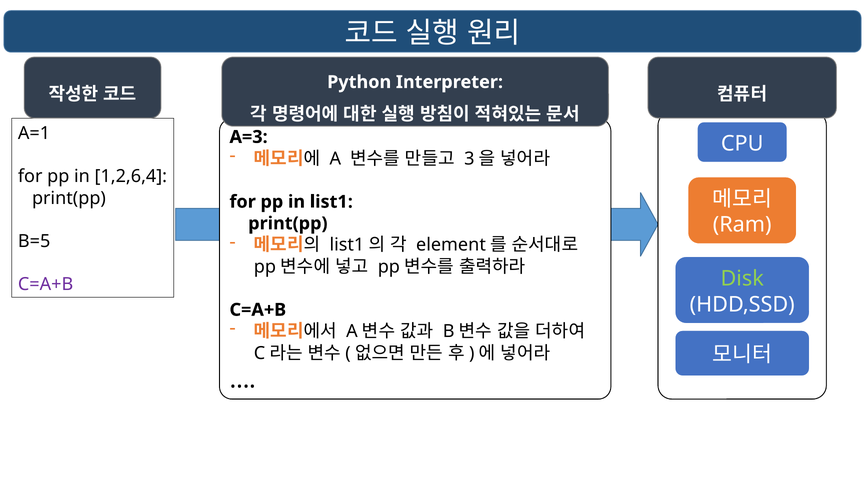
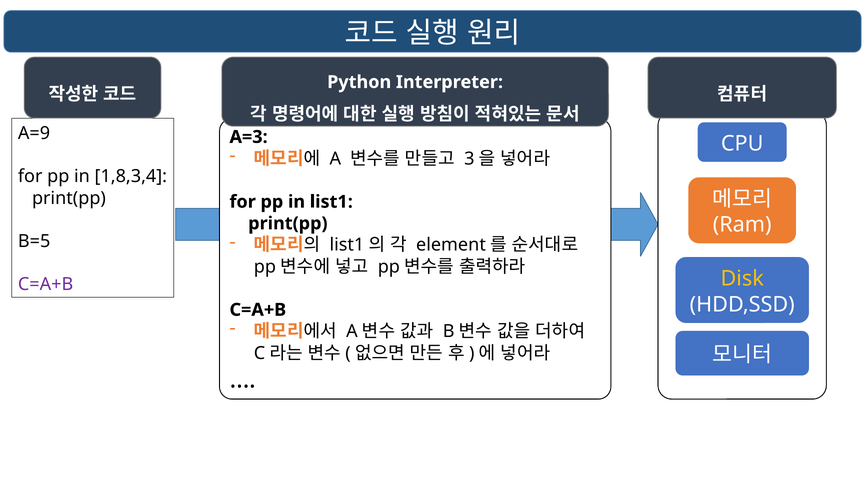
A=1: A=1 -> A=9 (34, 133)
1,2,6,4: 1,2,6,4 -> 1,8,3,4 (131, 177)
Disk colour: light green -> yellow (742, 279)
